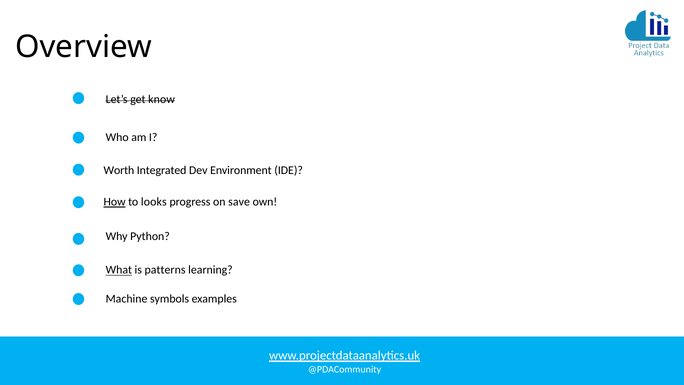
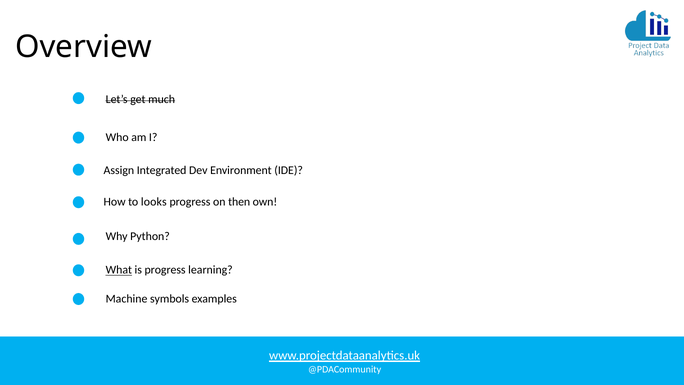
know: know -> much (162, 99)
Worth: Worth -> Assign (119, 170)
How underline: present -> none (115, 202)
save: save -> then (239, 202)
is patterns: patterns -> progress (165, 270)
